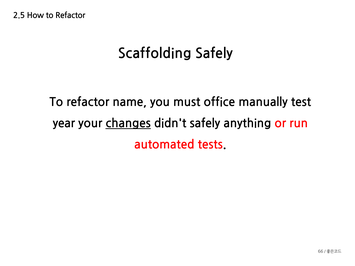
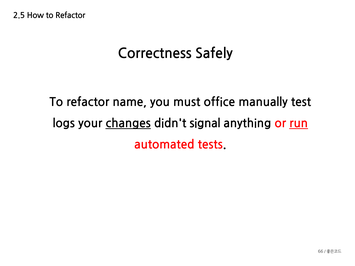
Scaffolding: Scaffolding -> Correctness (155, 54)
year: year -> logs (64, 124)
didn't safely: safely -> signal (205, 124)
run underline: none -> present (299, 124)
